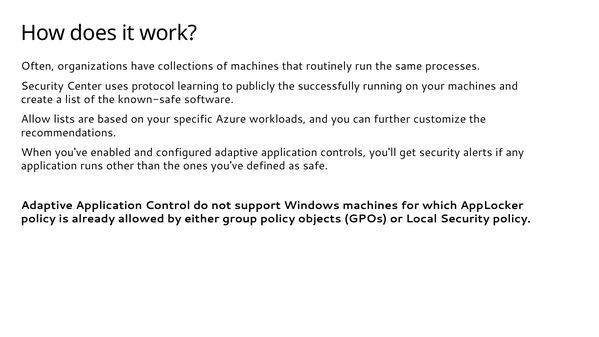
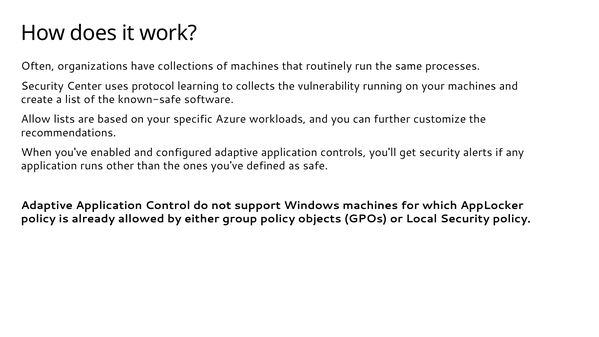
publicly: publicly -> collects (255, 86)
successfully: successfully -> vulnerability (329, 86)
